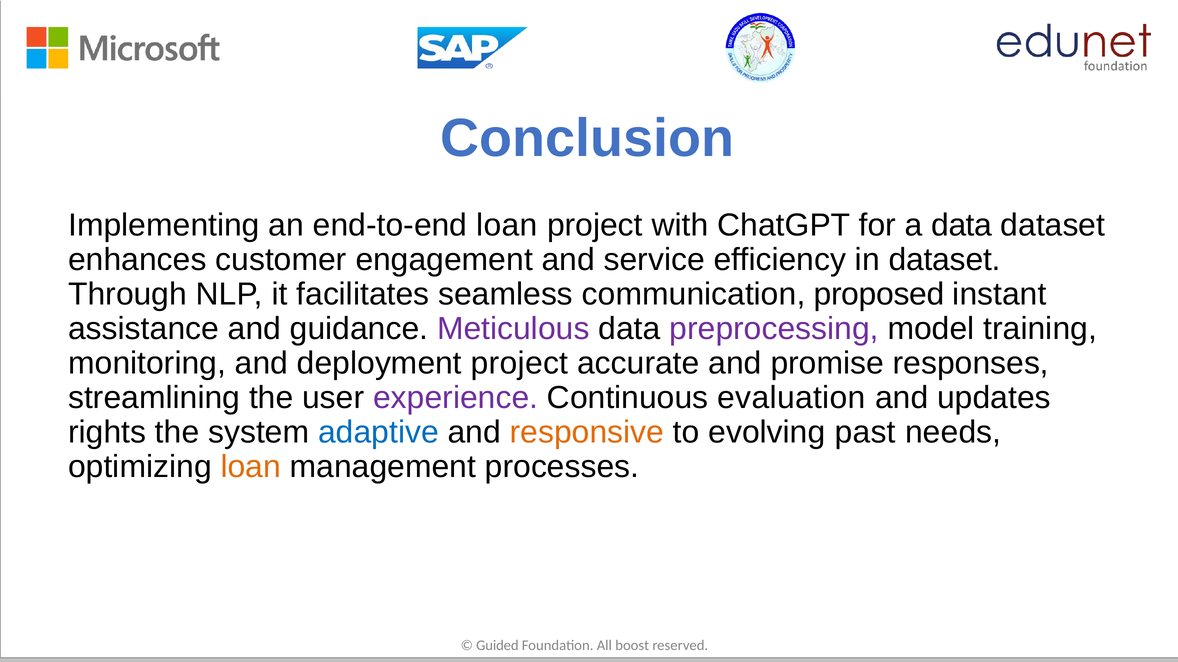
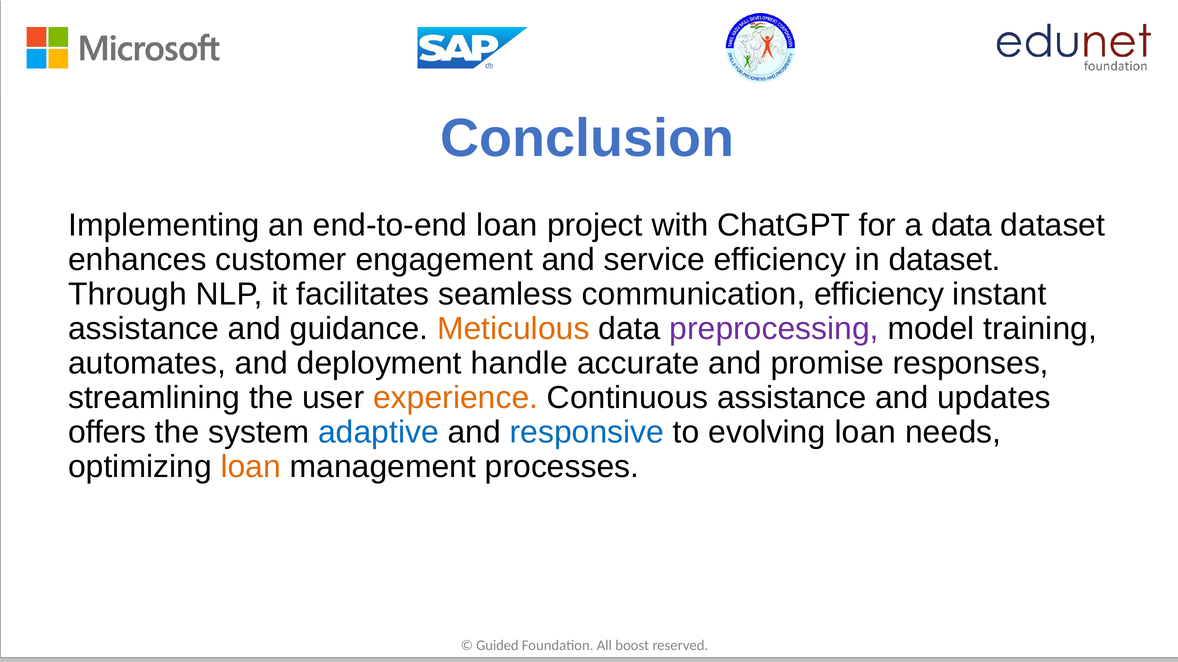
communication proposed: proposed -> efficiency (879, 294)
Meticulous colour: purple -> orange (513, 329)
monitoring: monitoring -> automates (147, 364)
deployment project: project -> handle (519, 364)
experience colour: purple -> orange (456, 398)
Continuous evaluation: evaluation -> assistance (792, 398)
rights: rights -> offers (107, 433)
responsive colour: orange -> blue (587, 433)
evolving past: past -> loan (865, 433)
